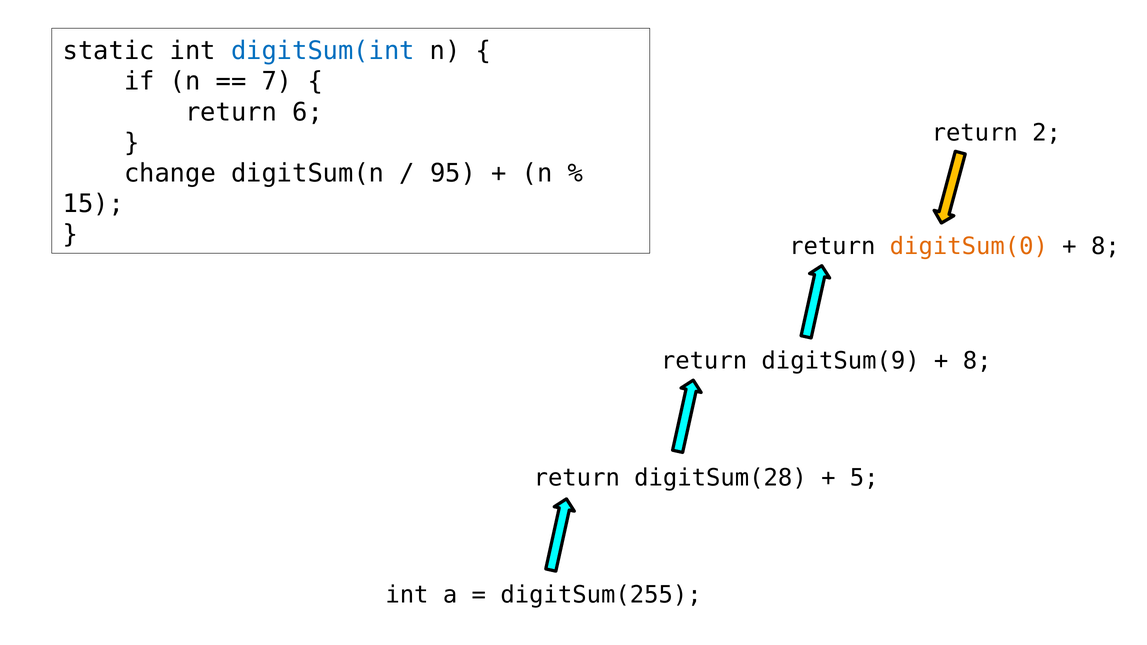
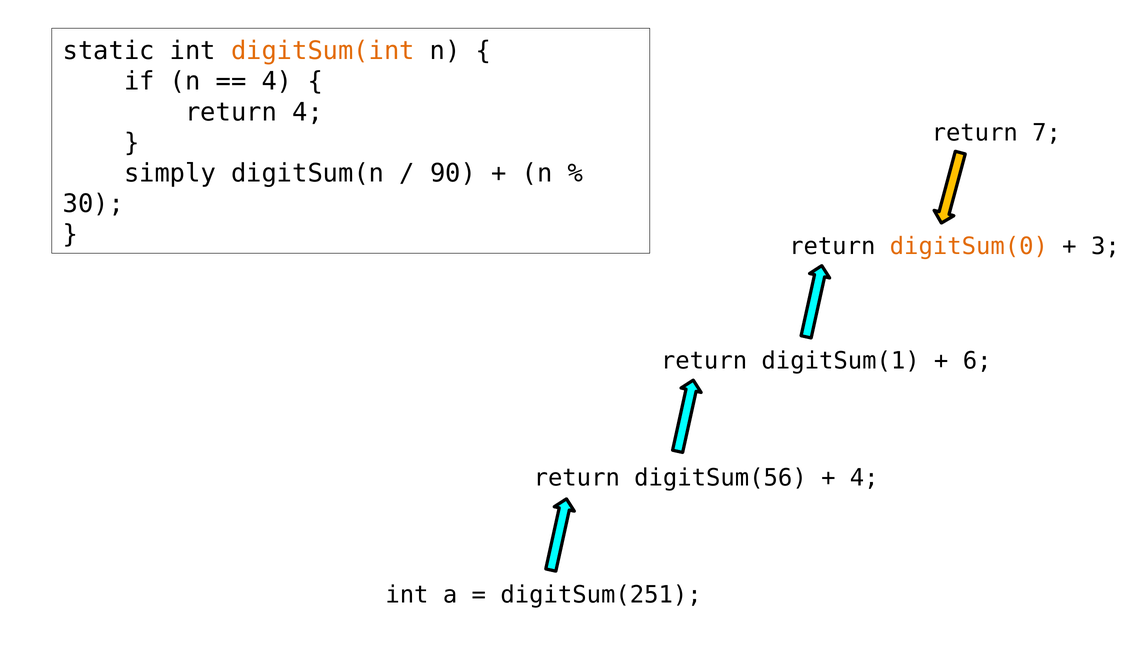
digitSum(int colour: blue -> orange (323, 51)
7: 7 -> 4 (277, 82)
return 6: 6 -> 4 (308, 112)
2: 2 -> 7 (1047, 133)
change: change -> simply (170, 173)
95: 95 -> 90 (453, 173)
15: 15 -> 30 (93, 204)
8: 8 -> 3 (1105, 246)
digitSum(9: digitSum(9 -> digitSum(1 (841, 361)
8: 8 -> 6 (977, 361)
digitSum(28: digitSum(28 -> digitSum(56 (720, 478)
5: 5 -> 4 (864, 478)
digitSum(255: digitSum(255 -> digitSum(251 (601, 595)
